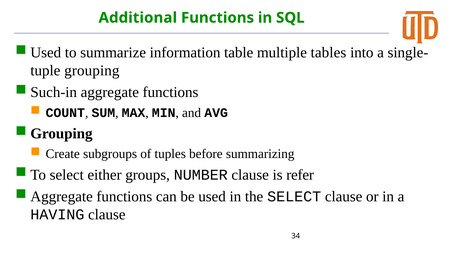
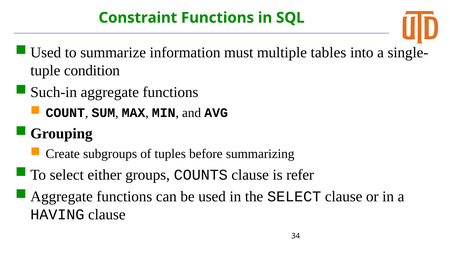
Additional: Additional -> Constraint (138, 18)
table: table -> must (239, 53)
grouping: grouping -> condition (92, 71)
NUMBER: NUMBER -> COUNTS (201, 175)
